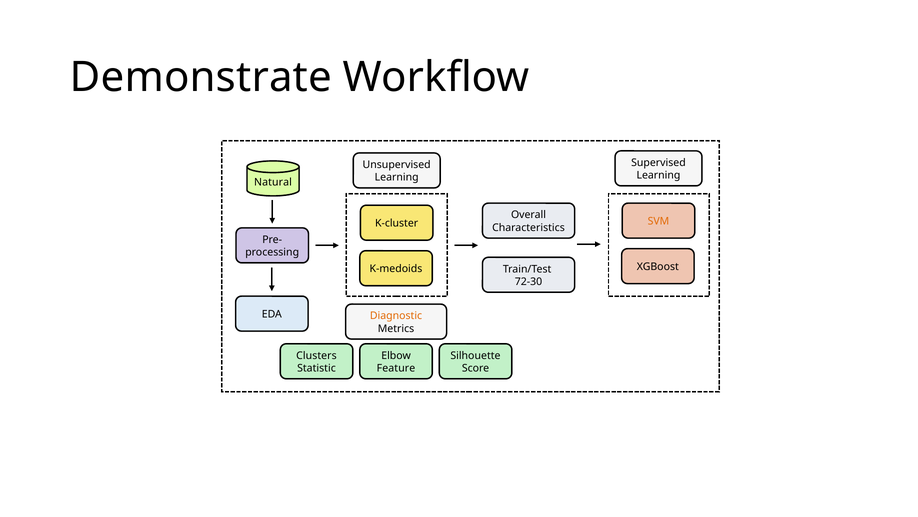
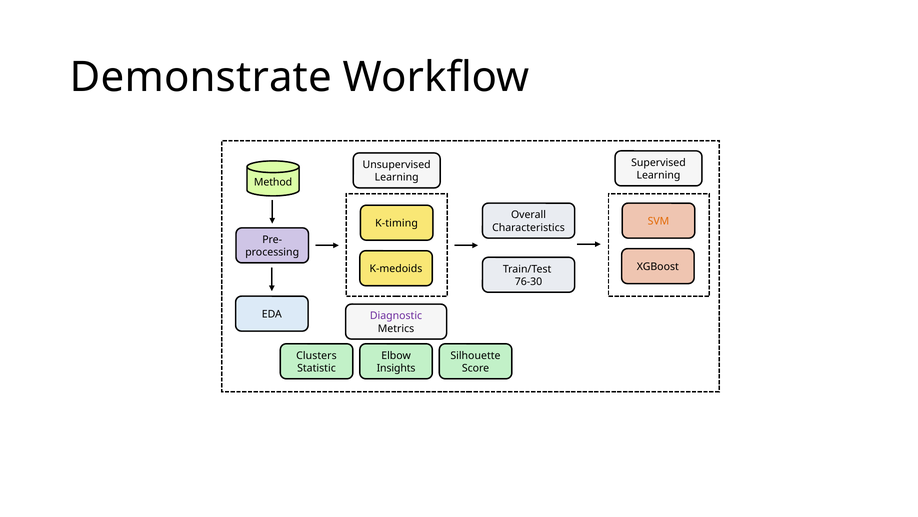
Natural: Natural -> Method (273, 182)
K-cluster: K-cluster -> K-timing (397, 223)
72-30: 72-30 -> 76-30 (528, 281)
Diagnostic colour: orange -> purple (396, 316)
Feature: Feature -> Insights (396, 368)
